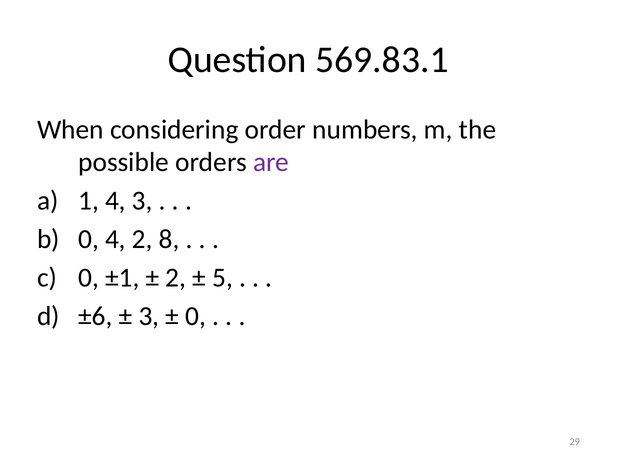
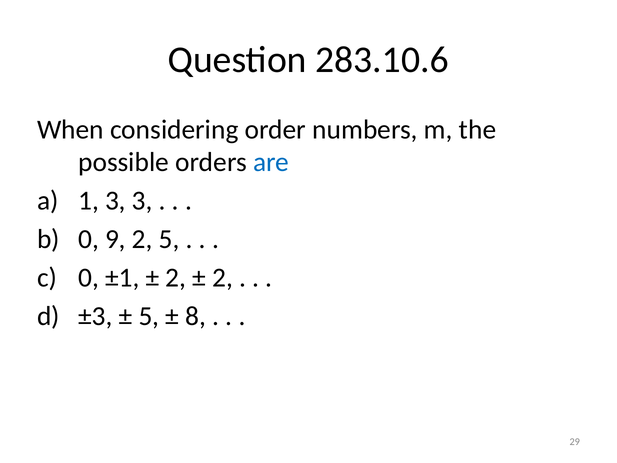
569.83.1: 569.83.1 -> 283.10.6 (382, 60)
are colour: purple -> blue (271, 162)
1 4: 4 -> 3 (115, 201)
0 4: 4 -> 9 (115, 239)
2 8: 8 -> 5 (169, 239)
5: 5 -> 2 (223, 278)
±6: ±6 -> ±3 (95, 316)
3: 3 -> 5 (149, 316)
0: 0 -> 8 (196, 316)
